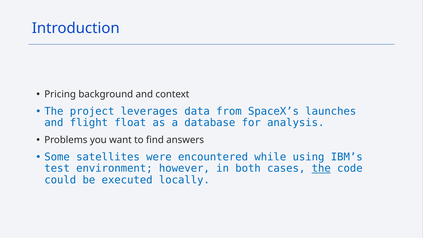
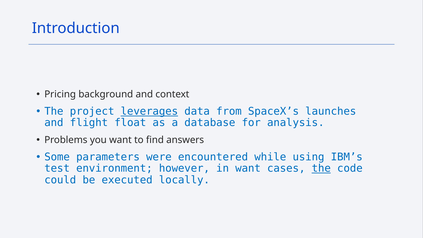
leverages underline: none -> present (149, 111)
satellites: satellites -> parameters (108, 157)
in both: both -> want (248, 168)
